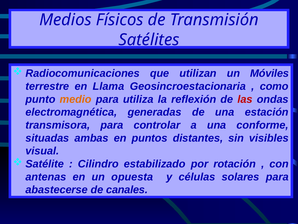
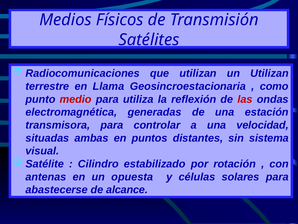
un Móviles: Móviles -> Utilizan (269, 73)
medio colour: orange -> red (76, 99)
conforme: conforme -> velocidad (263, 125)
visibles: visibles -> sistema (269, 138)
canales: canales -> alcance (127, 189)
